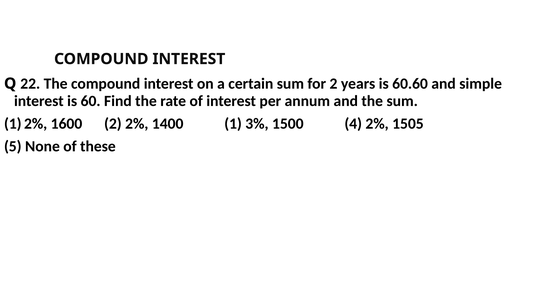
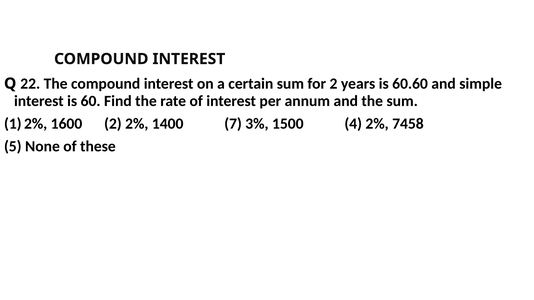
1: 1 -> 7 (233, 124)
1505: 1505 -> 7458 (408, 124)
